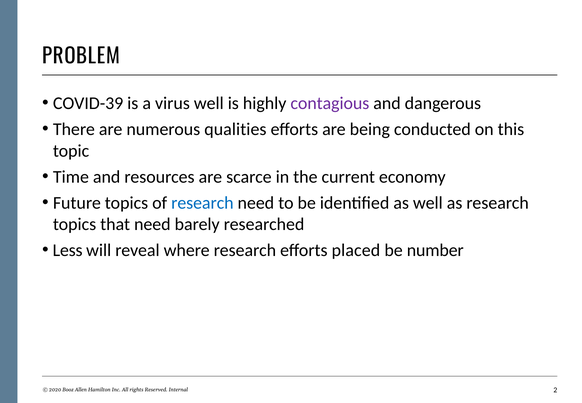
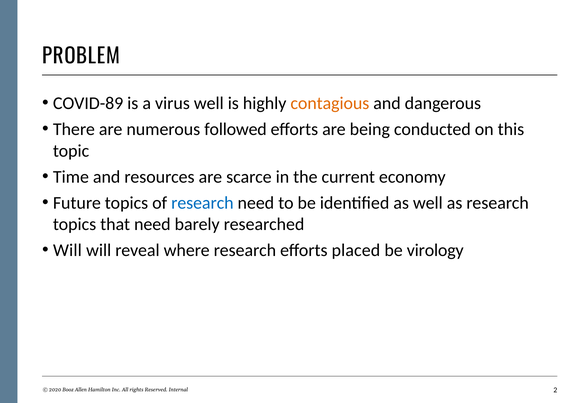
COVID-39: COVID-39 -> COVID-89 (88, 103)
contagious colour: purple -> orange (330, 103)
qualities: qualities -> followed (236, 129)
Less: Less -> Will (67, 250)
number: number -> virology (435, 250)
